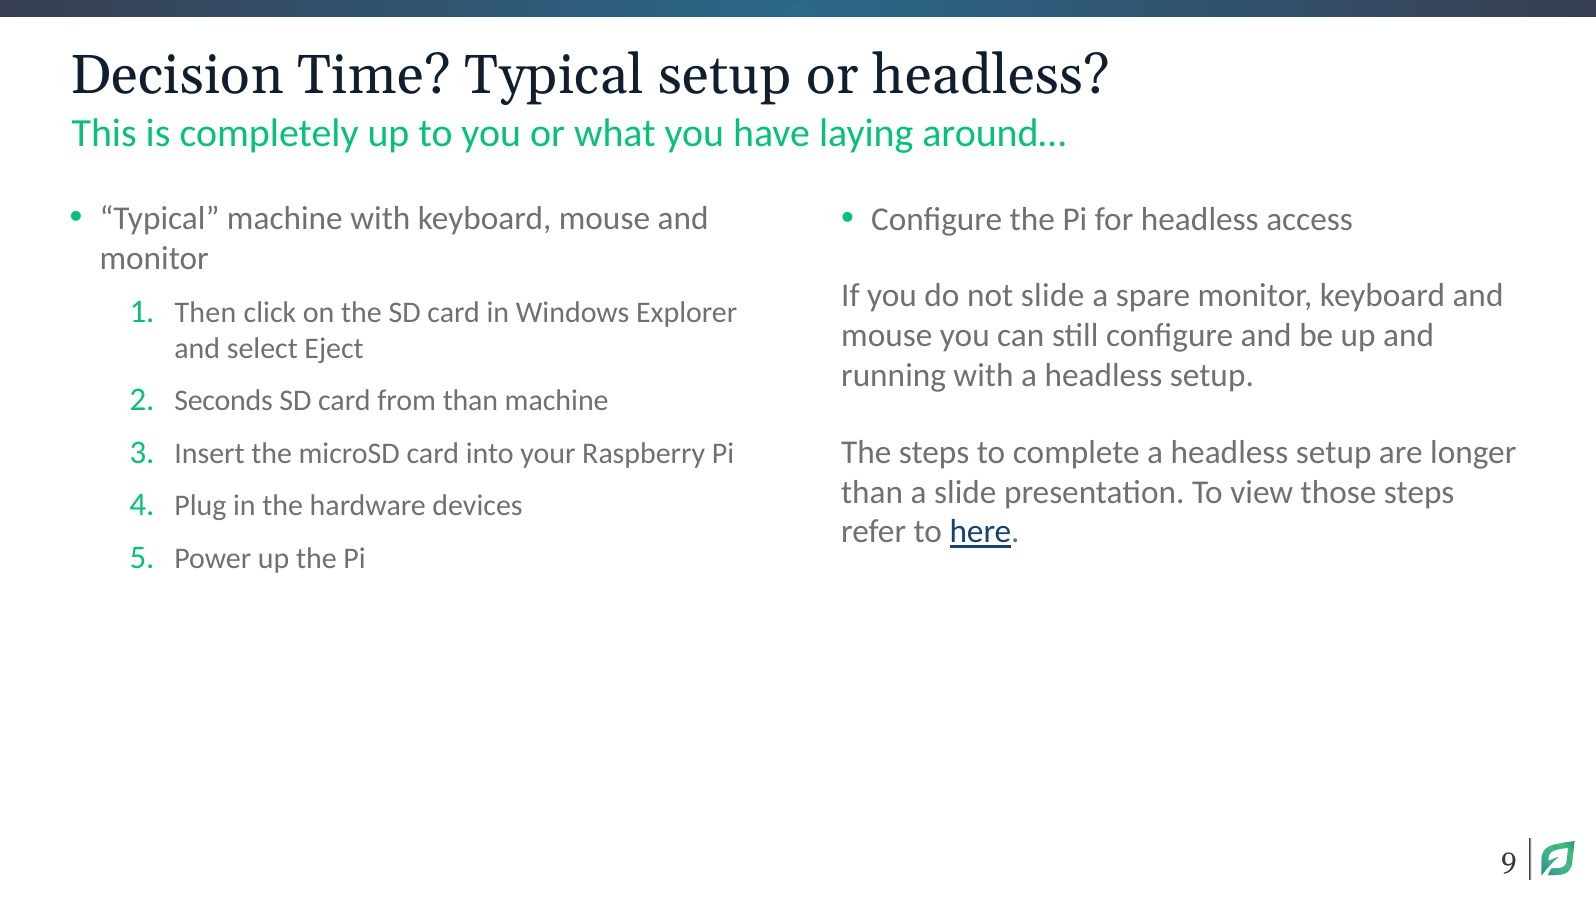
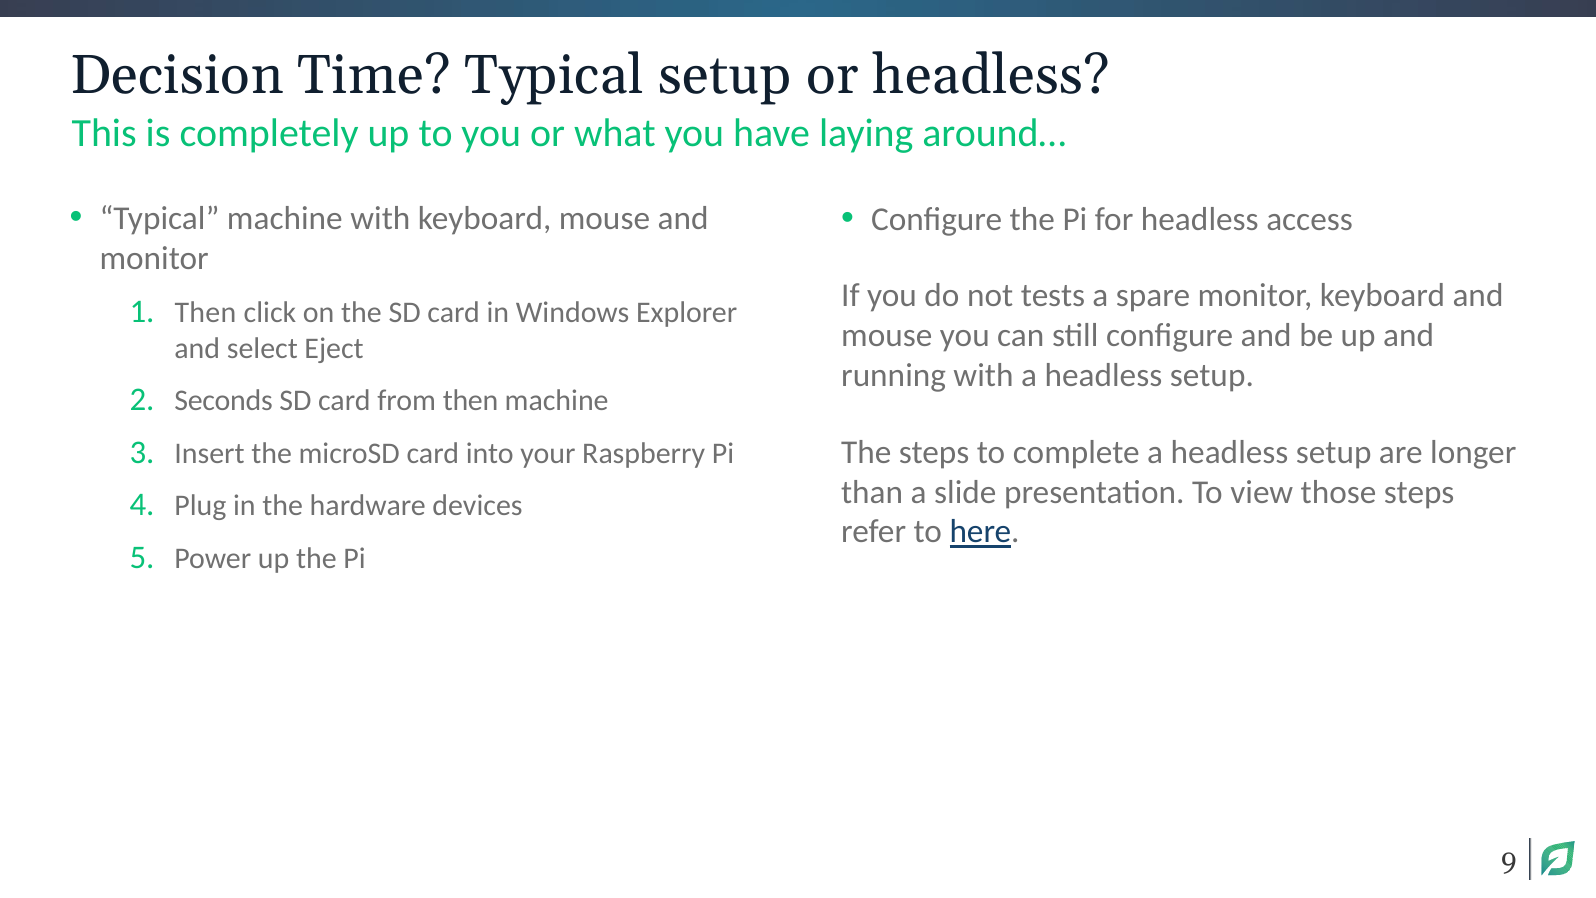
not slide: slide -> tests (1053, 296)
from than: than -> then (471, 401)
